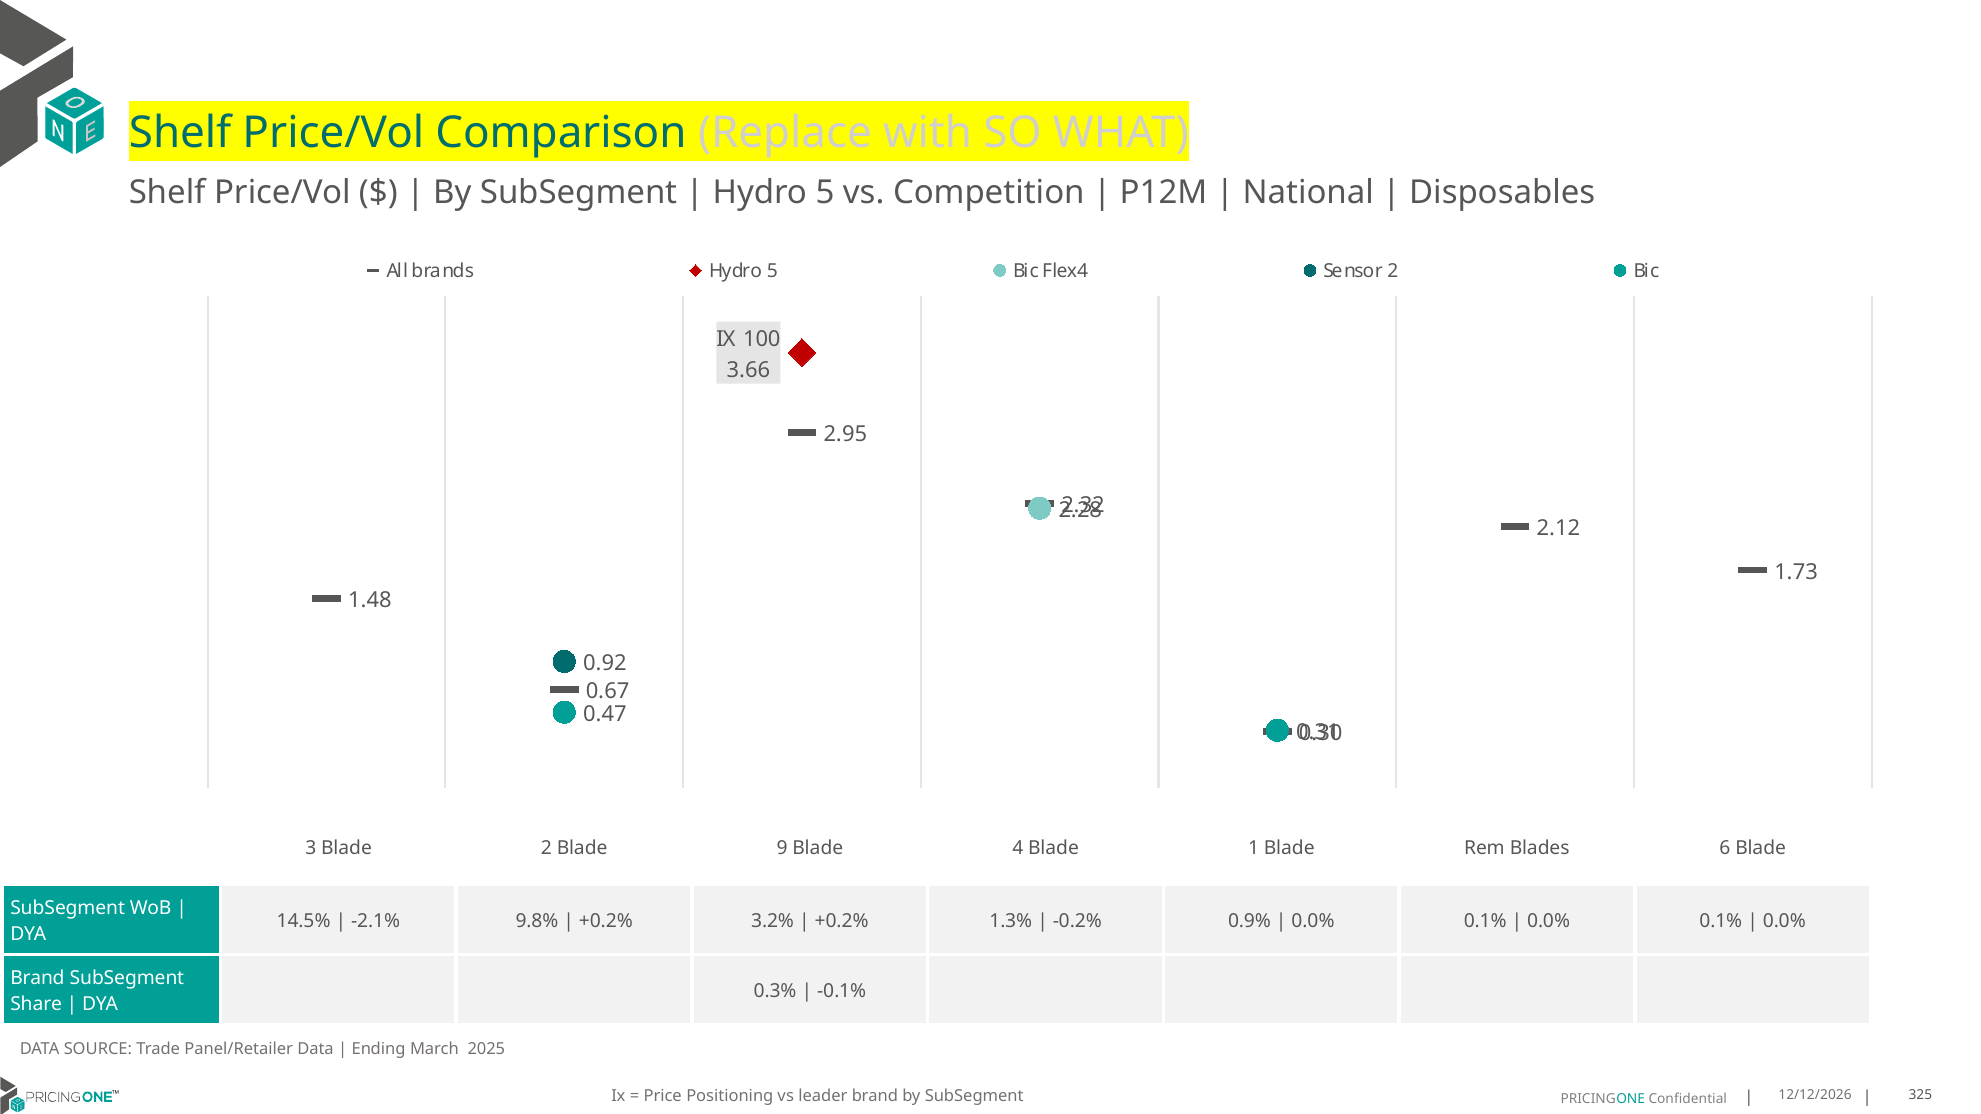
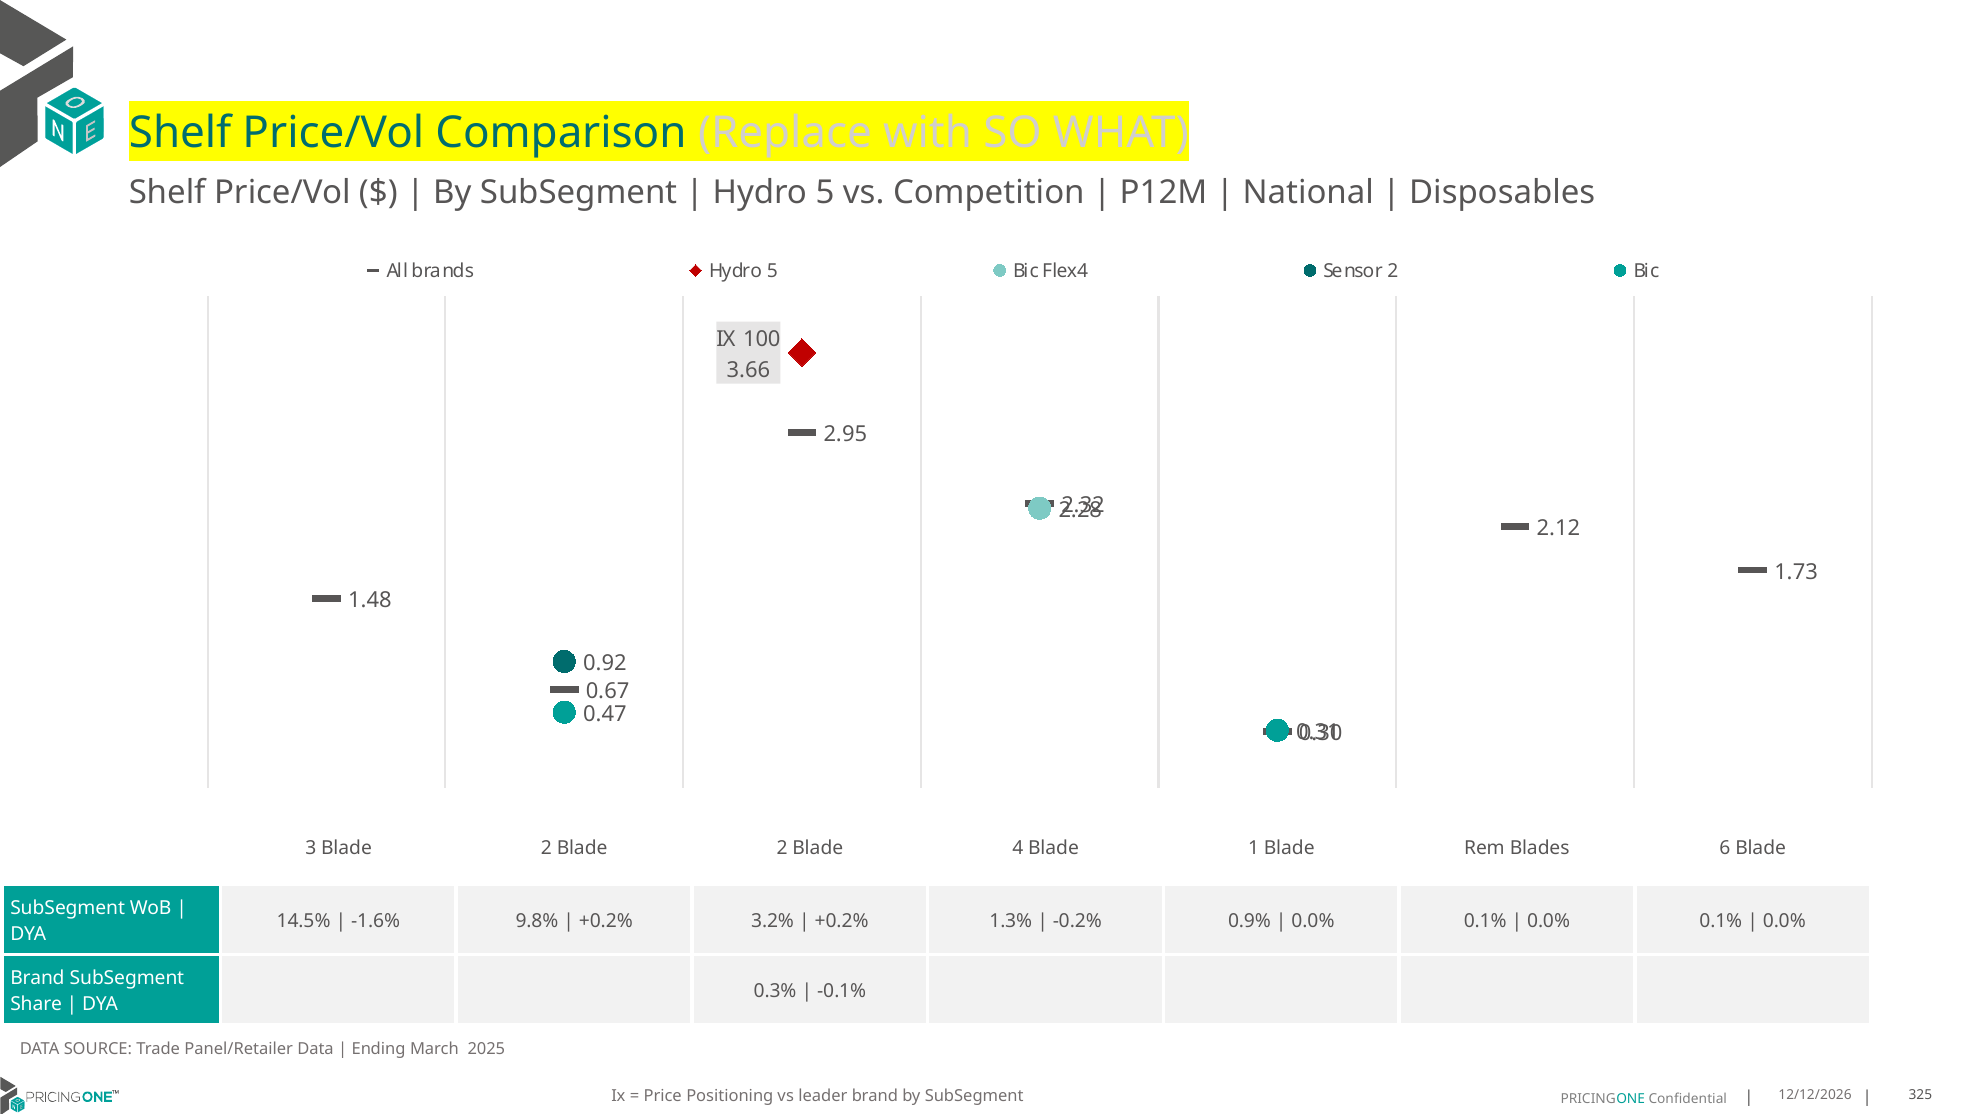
2 Blade 9: 9 -> 2 (782, 848)
-2.1%: -2.1% -> -1.6% (376, 921)
